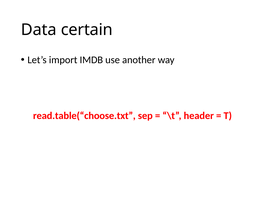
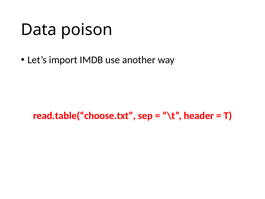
certain: certain -> poison (87, 30)
